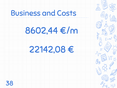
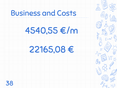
8602,44: 8602,44 -> 4540,55 (42, 31)
22142,08: 22142,08 -> 22165,08 (47, 49)
